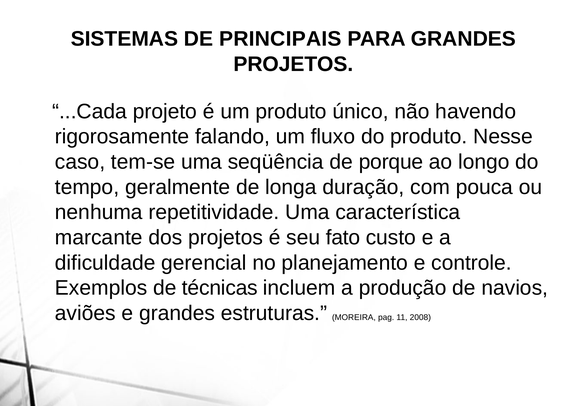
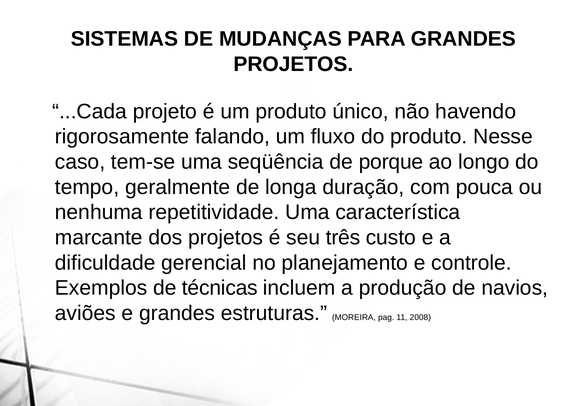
PRINCIPAIS: PRINCIPAIS -> MUDANÇAS (280, 39)
fato: fato -> três (343, 238)
